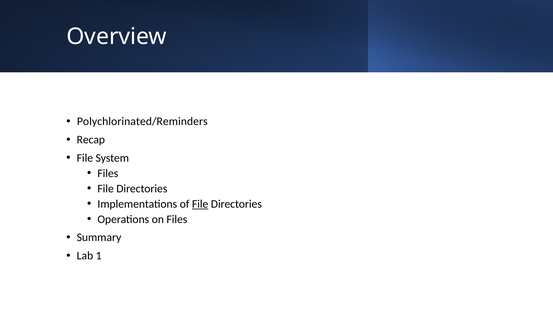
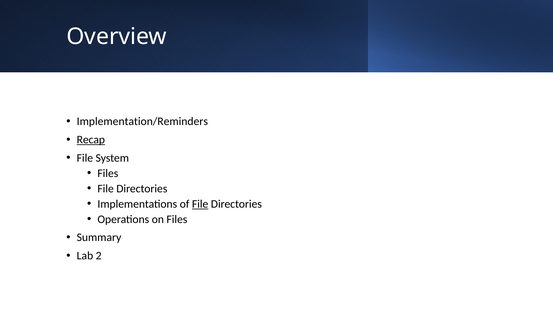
Polychlorinated/Reminders: Polychlorinated/Reminders -> Implementation/Reminders (142, 122)
Recap underline: none -> present (91, 140)
1: 1 -> 2 (99, 256)
